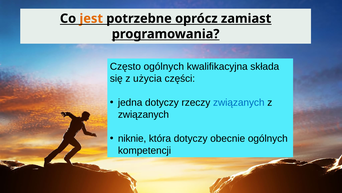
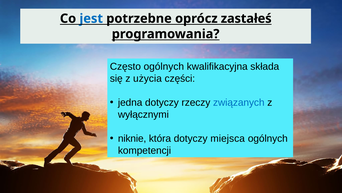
jest colour: orange -> blue (91, 18)
zamiast: zamiast -> zastałeś (246, 18)
związanych: związanych -> wyłącznymi (143, 114)
obecnie: obecnie -> miejsca (228, 138)
